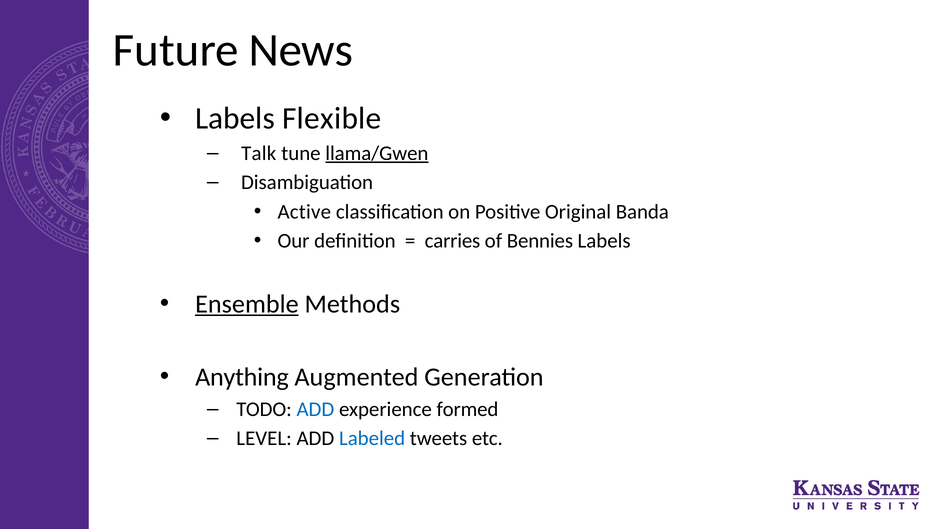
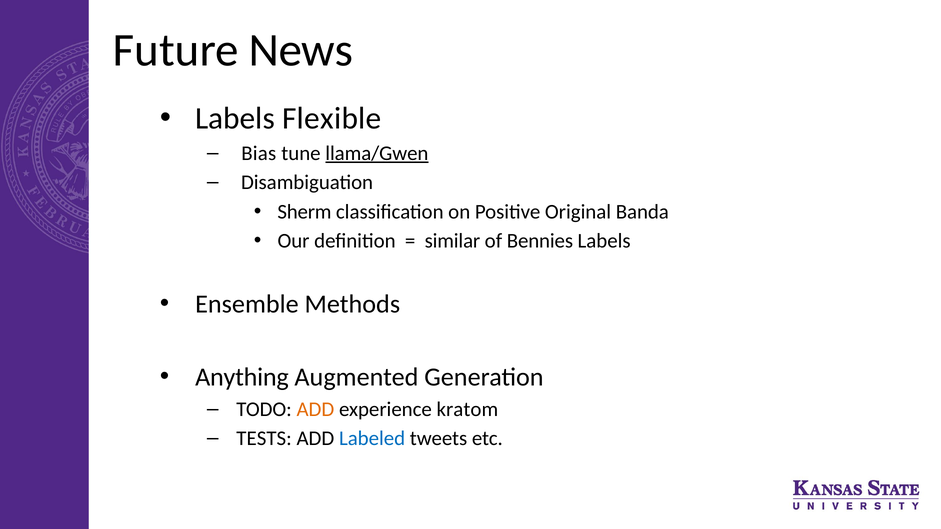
Talk: Talk -> Bias (259, 153)
Active: Active -> Sherm (304, 212)
carries: carries -> similar (452, 241)
Ensemble underline: present -> none (247, 304)
ADD colour: blue -> orange (315, 410)
formed: formed -> kratom (467, 410)
LEVEL: LEVEL -> TESTS (264, 439)
